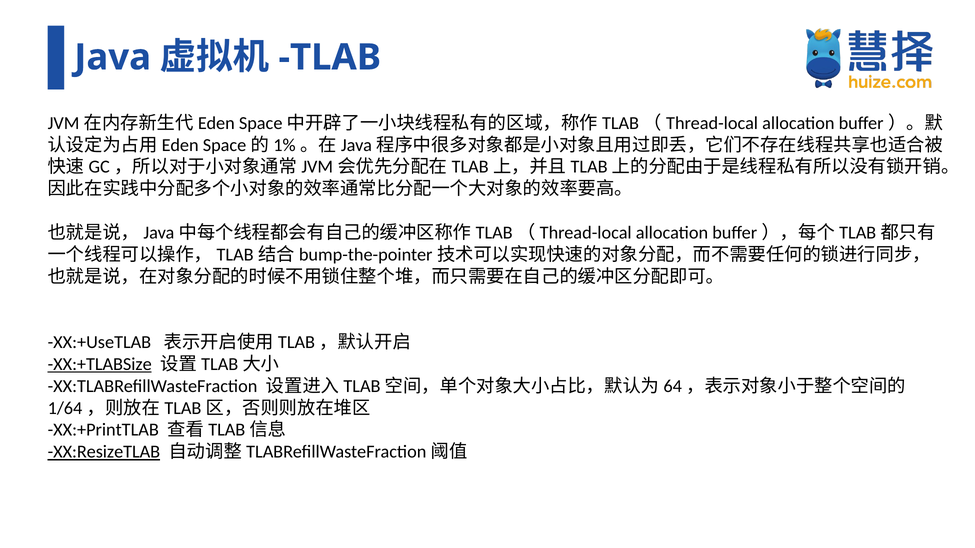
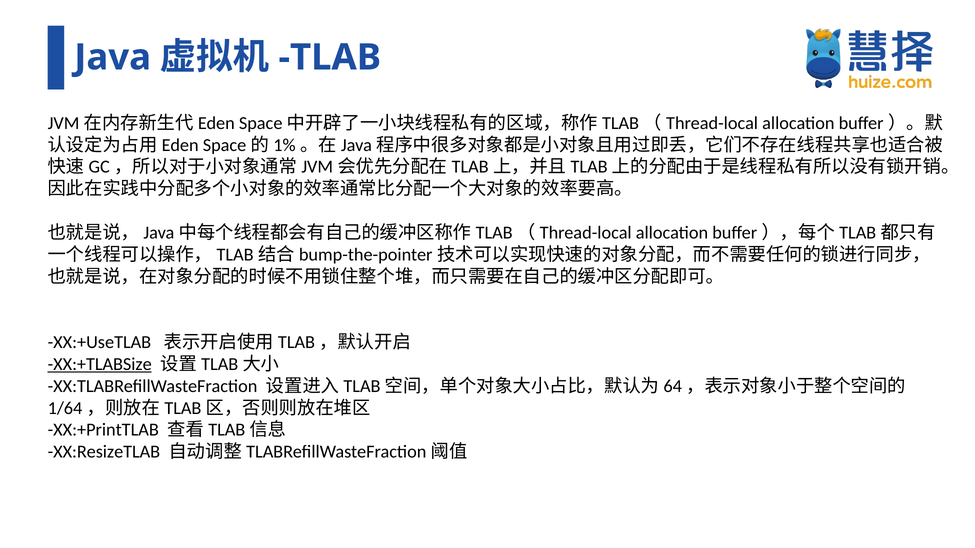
XX:ResizeTLAB underline: present -> none (104, 452)
